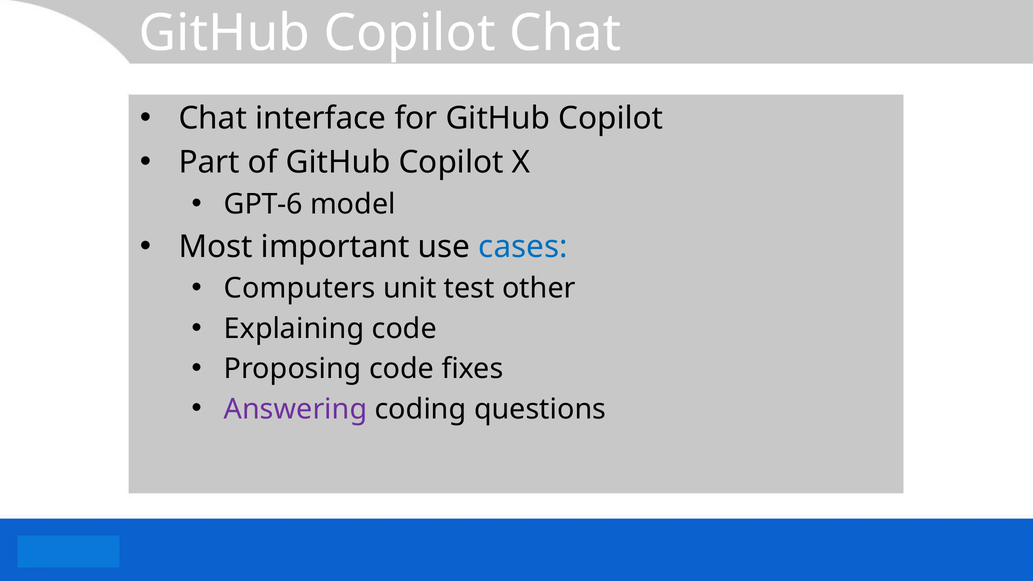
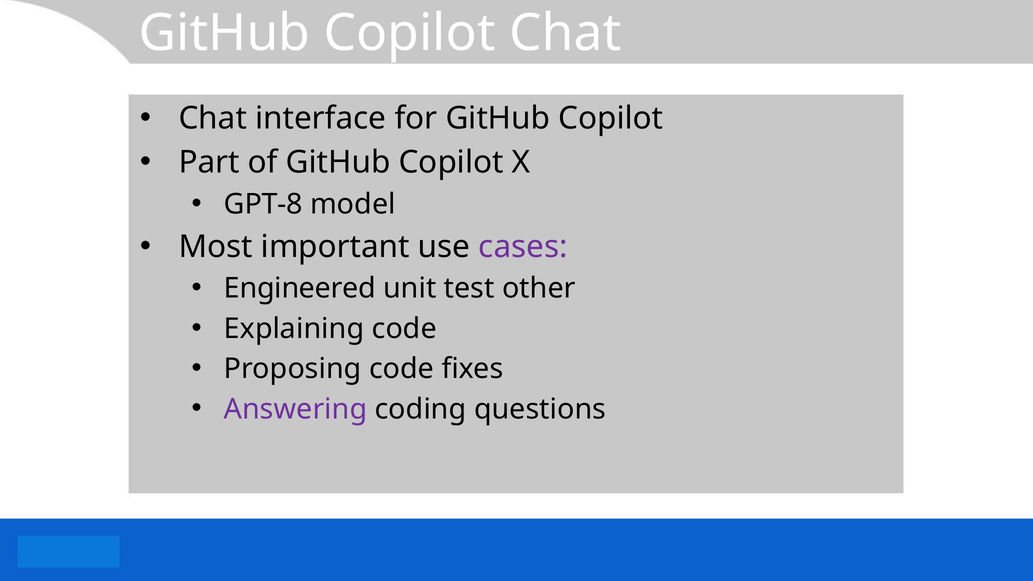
GPT-6: GPT-6 -> GPT-8 (263, 204)
cases colour: blue -> purple (523, 247)
Computers: Computers -> Engineered (300, 289)
